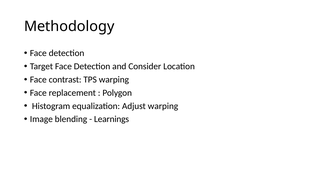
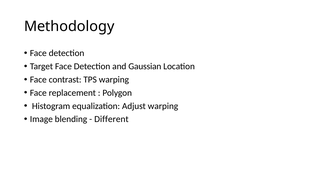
Consider: Consider -> Gaussian (145, 66)
Learnings: Learnings -> Different (111, 119)
